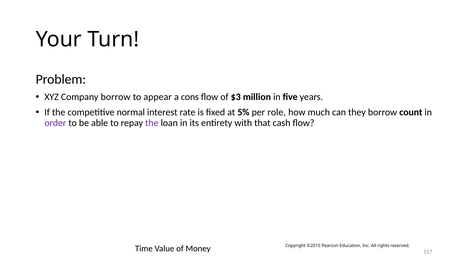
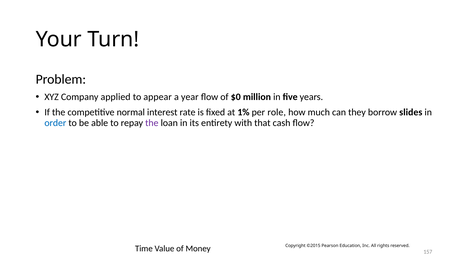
Company borrow: borrow -> applied (116, 97)
cons: cons -> year (190, 97)
$3: $3 -> $0 (236, 97)
5%: 5% -> 1% (243, 112)
count: count -> slides (411, 112)
order colour: purple -> blue (55, 123)
